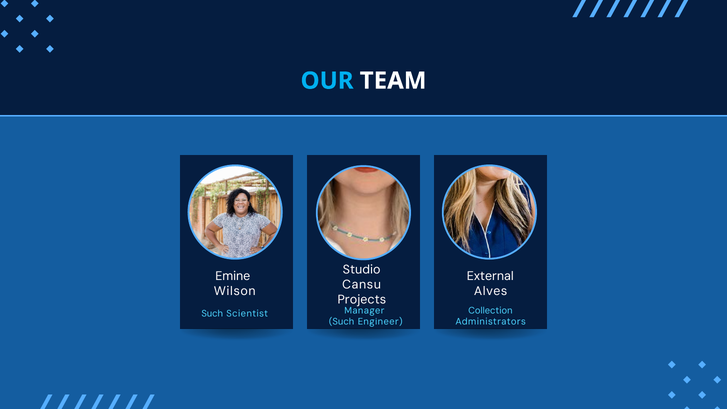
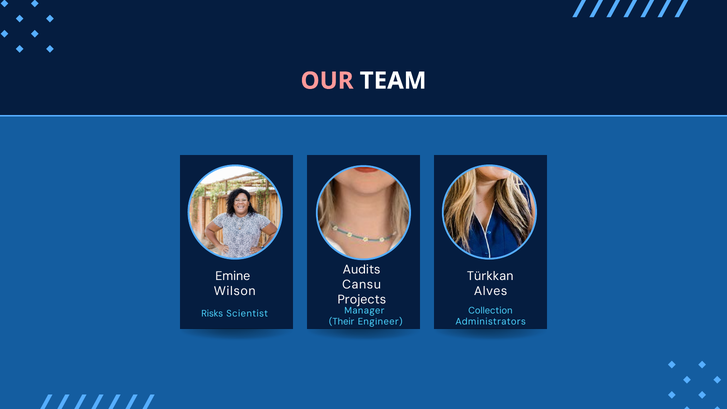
OUR colour: light blue -> pink (327, 81)
Studio: Studio -> Audits (362, 269)
External: External -> Türkkan (490, 276)
Such: Such -> Risks (212, 314)
Such: Such -> Their (342, 322)
